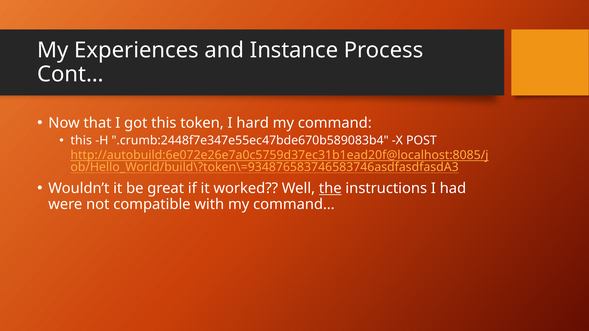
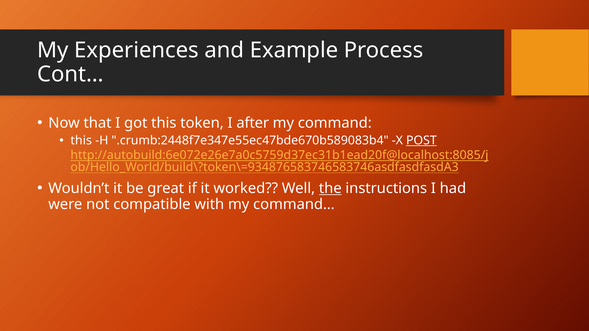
Instance: Instance -> Example (294, 50)
hard: hard -> after (253, 123)
POST underline: none -> present (421, 141)
